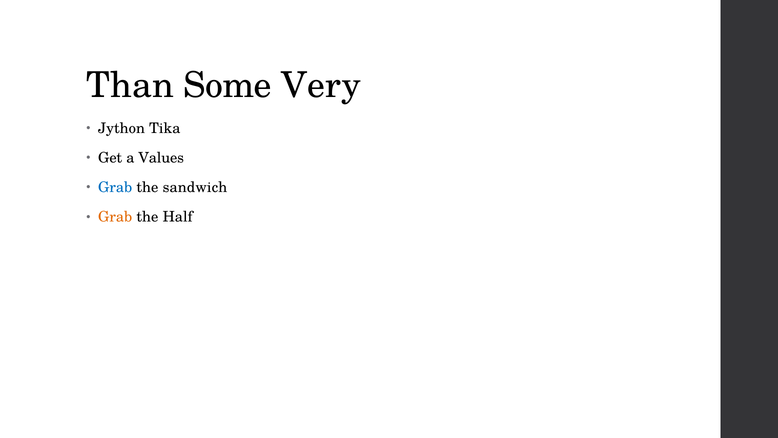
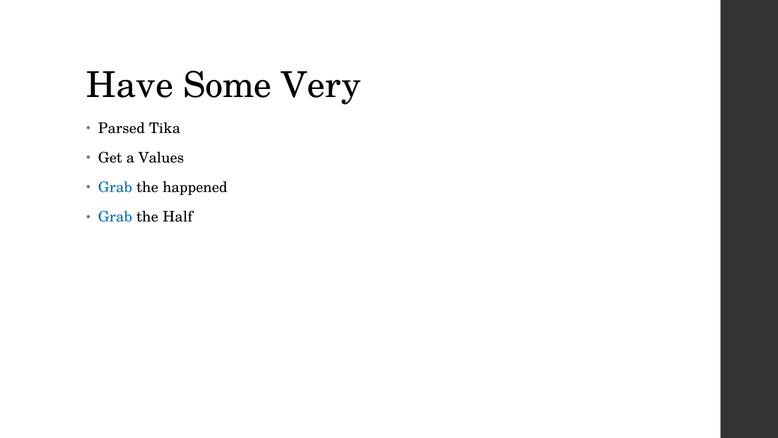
Than: Than -> Have (130, 86)
Jython: Jython -> Parsed (121, 128)
sandwich: sandwich -> happened (195, 187)
Grab colour: orange -> blue (115, 217)
